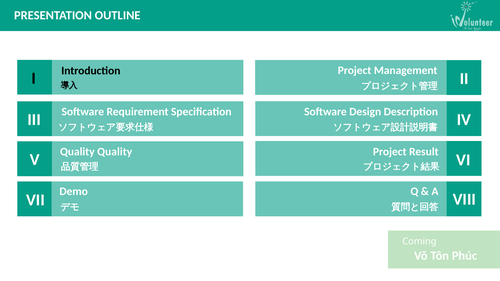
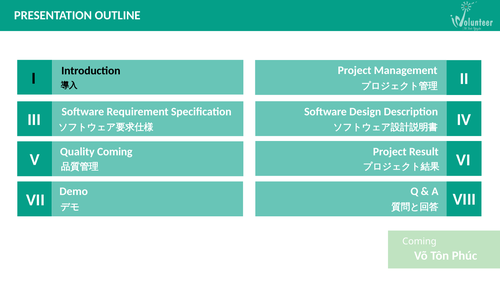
Quality Quality: Quality -> Coming (115, 152)
